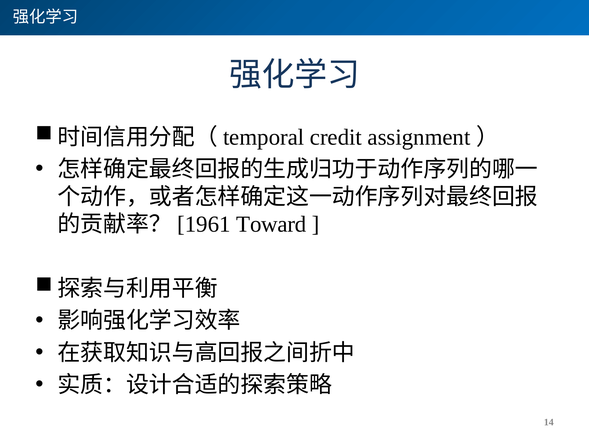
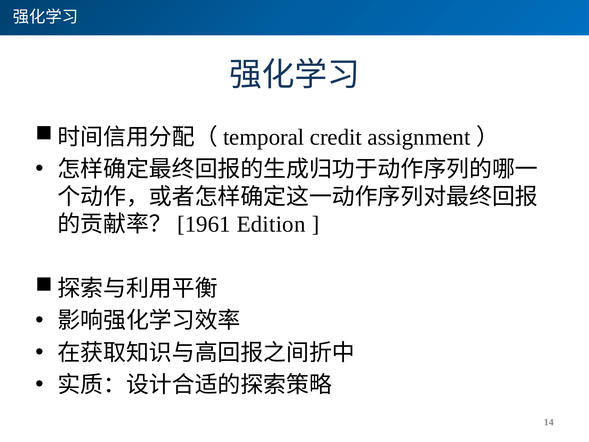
Toward: Toward -> Edition (271, 224)
